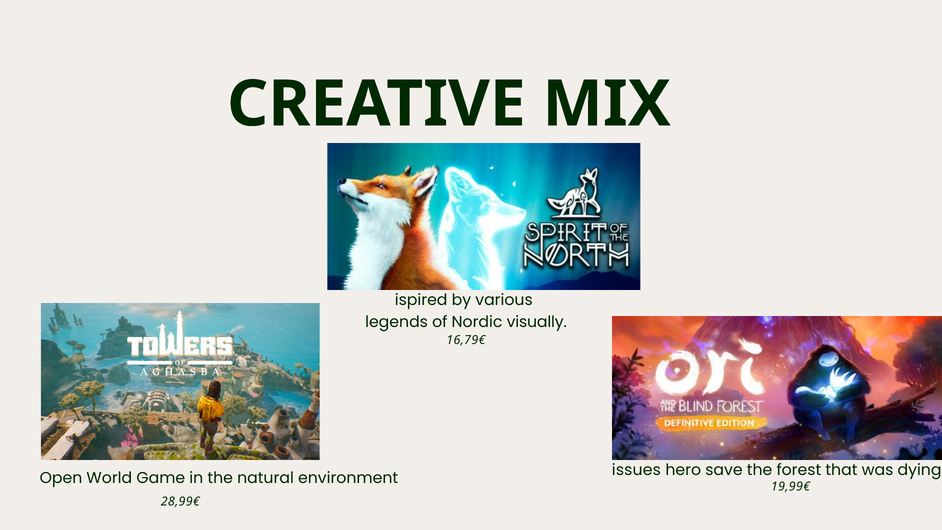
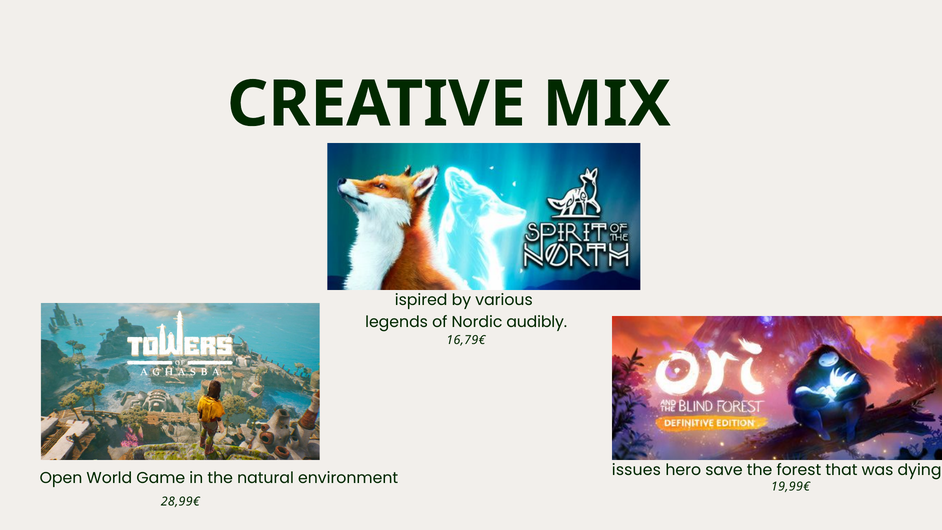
visually: visually -> audibly (537, 322)
